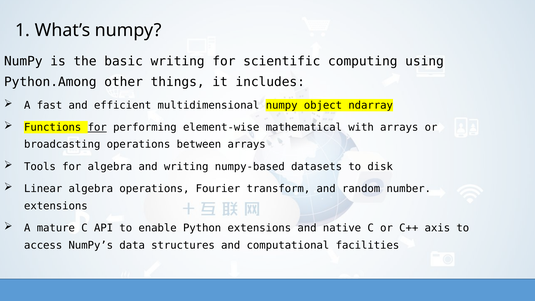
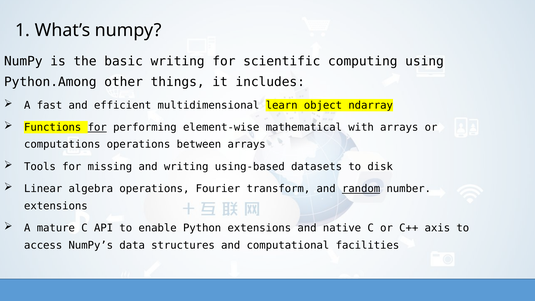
multidimensional numpy: numpy -> learn (282, 105)
broadcasting: broadcasting -> computations (62, 144)
for algebra: algebra -> missing (110, 167)
numpy-based: numpy-based -> using-based (250, 167)
random underline: none -> present (361, 189)
